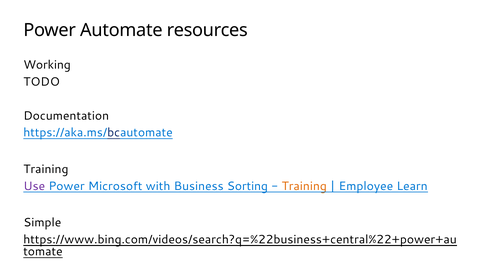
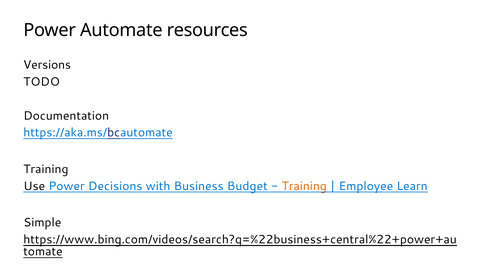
Working: Working -> Versions (47, 65)
Use colour: purple -> black (34, 186)
Microsoft: Microsoft -> Decisions (115, 186)
Sorting: Sorting -> Budget (247, 186)
